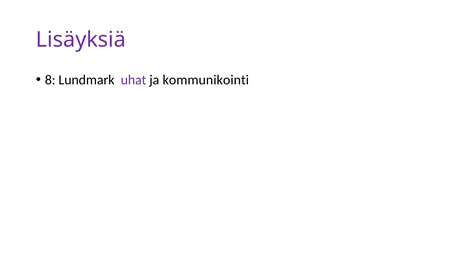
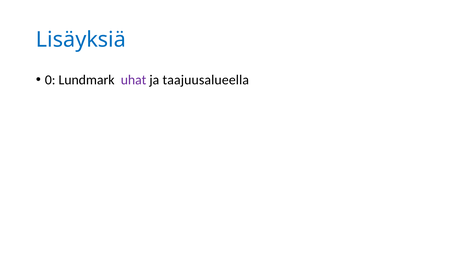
Lisäyksiä colour: purple -> blue (81, 40)
8: 8 -> 0 (50, 80)
kommunikointi: kommunikointi -> taajuusalueella (206, 80)
